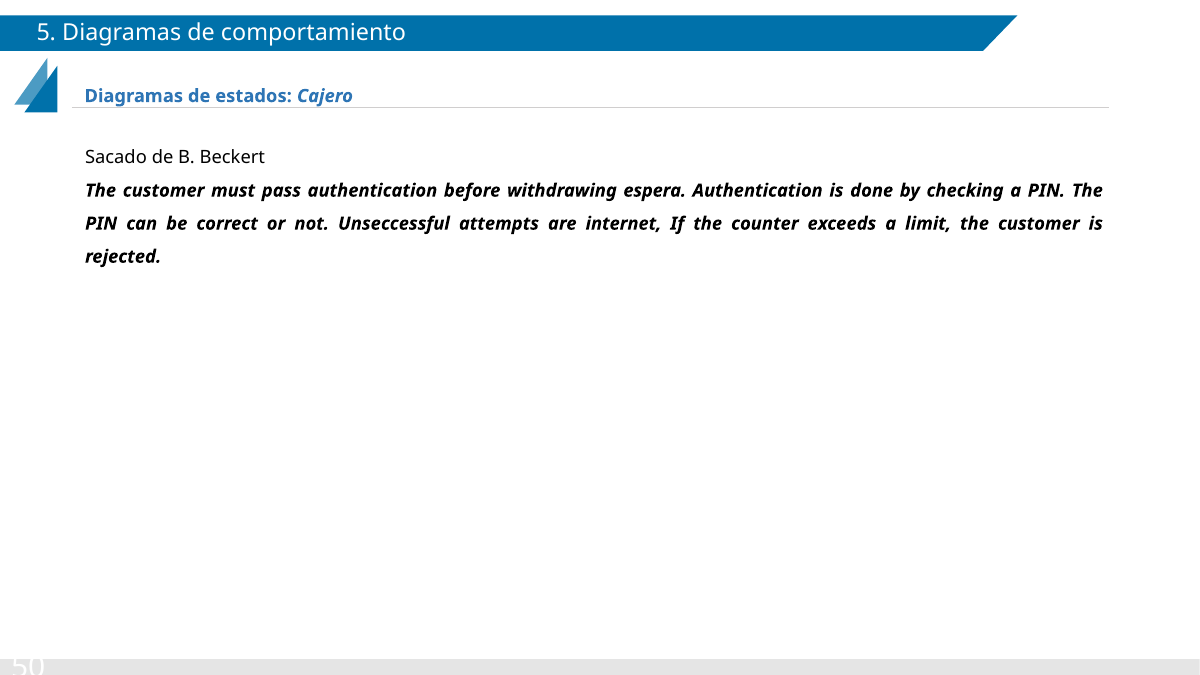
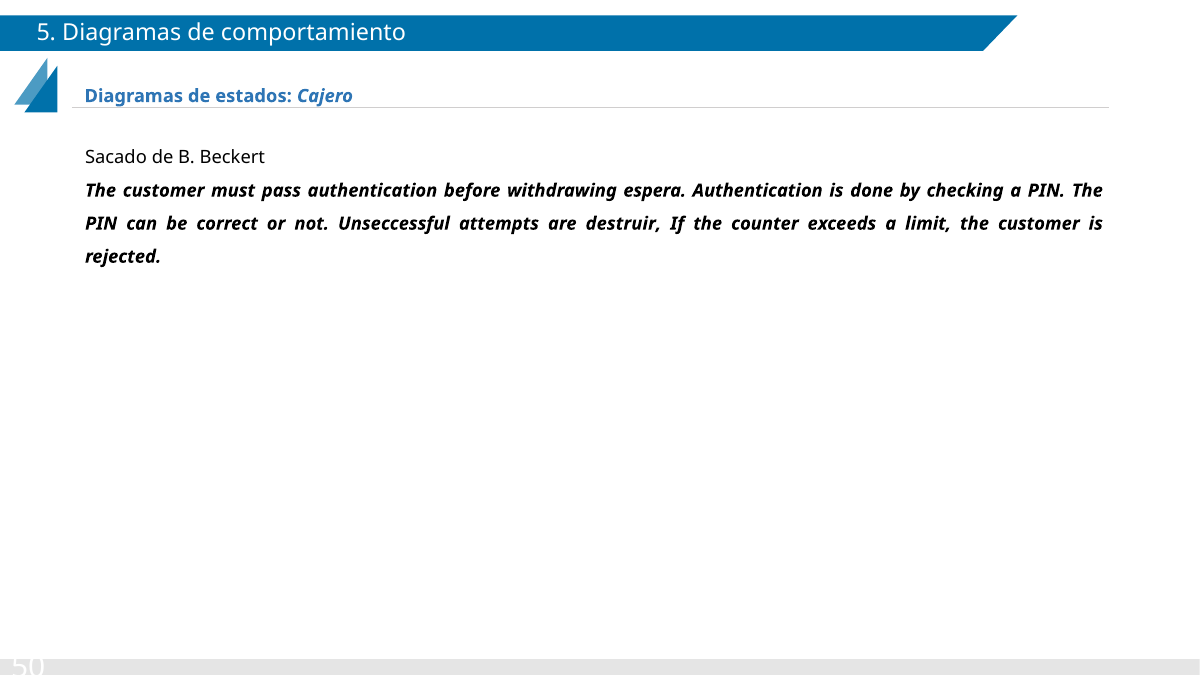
internet: internet -> destruir (623, 224)
